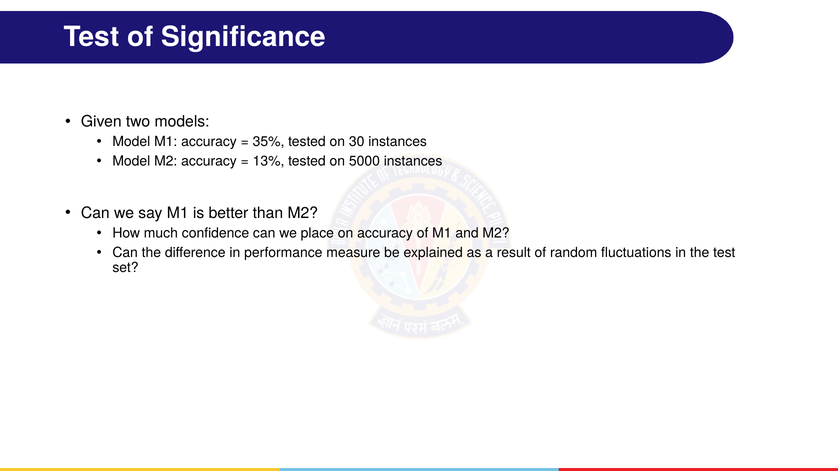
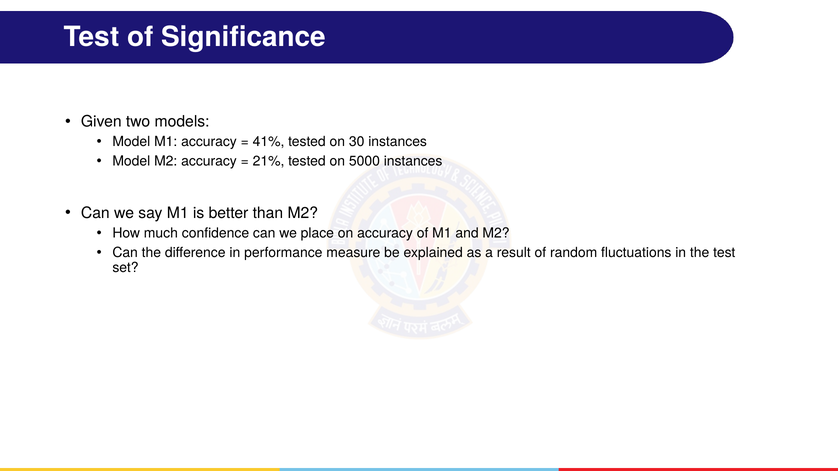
35%: 35% -> 41% (269, 142)
13%: 13% -> 21% (269, 161)
